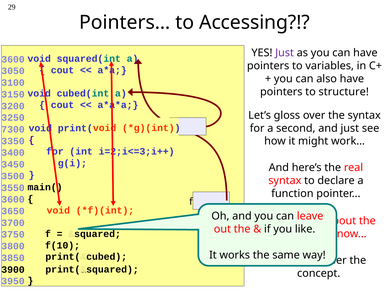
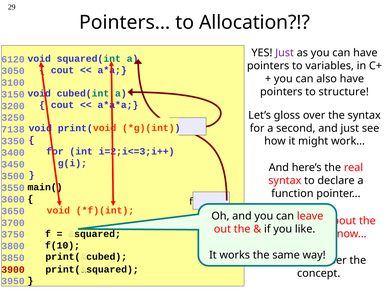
Accessing: Accessing -> Allocation (255, 22)
3600: 3600 -> 6120 (13, 59)
7300: 7300 -> 7138 (13, 129)
3900 colour: black -> red (13, 269)
